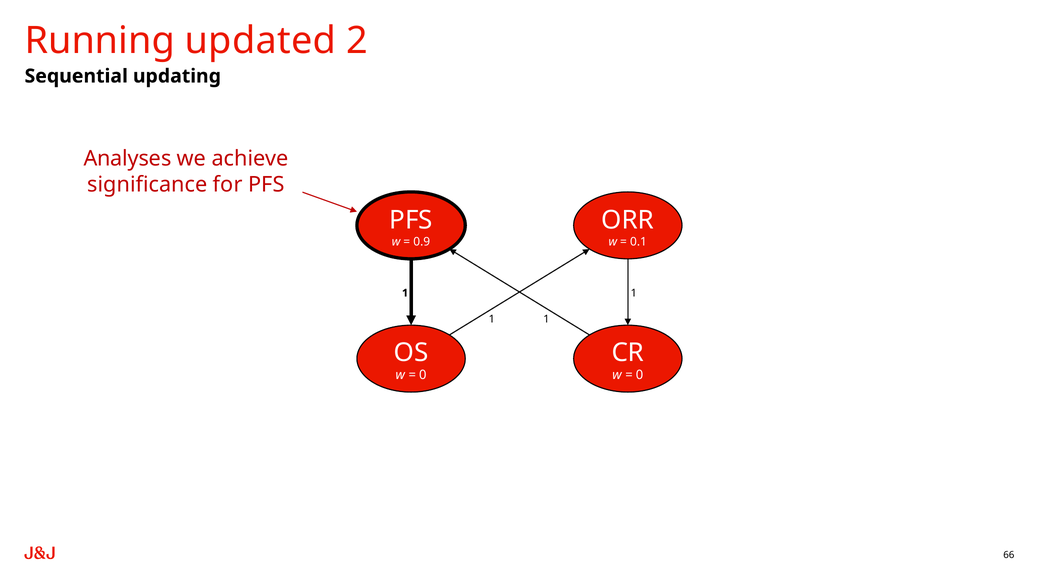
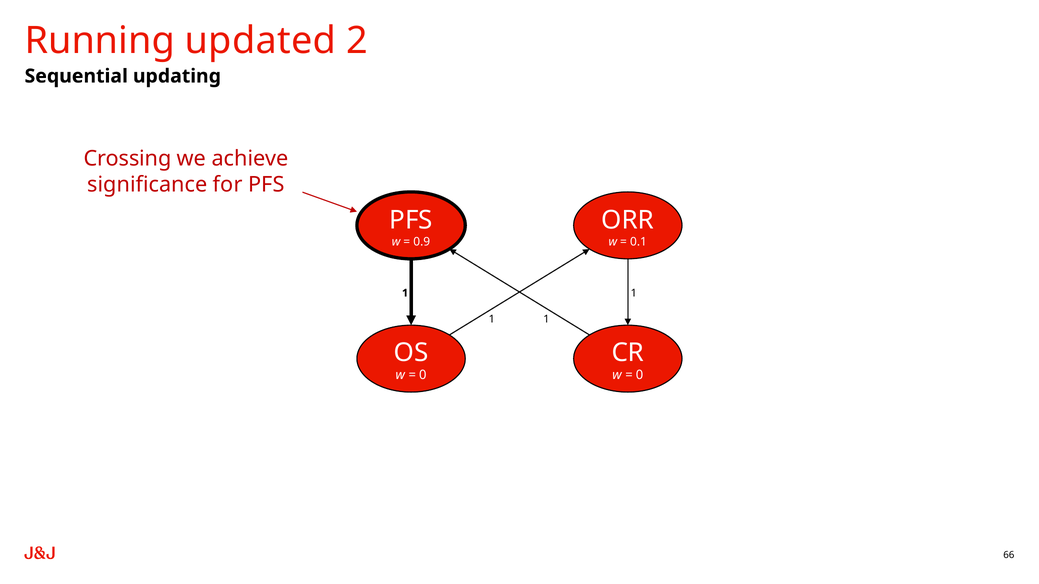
Analyses: Analyses -> Crossing (127, 159)
